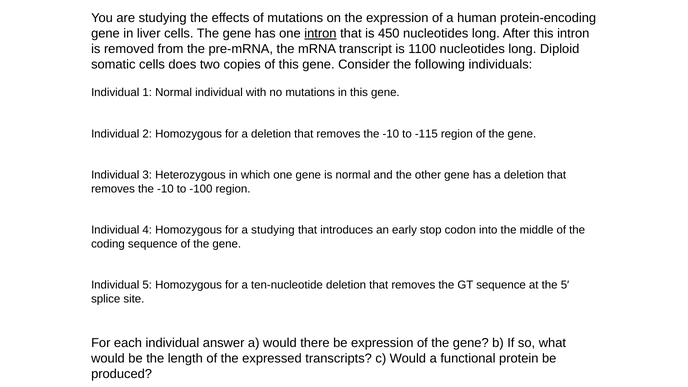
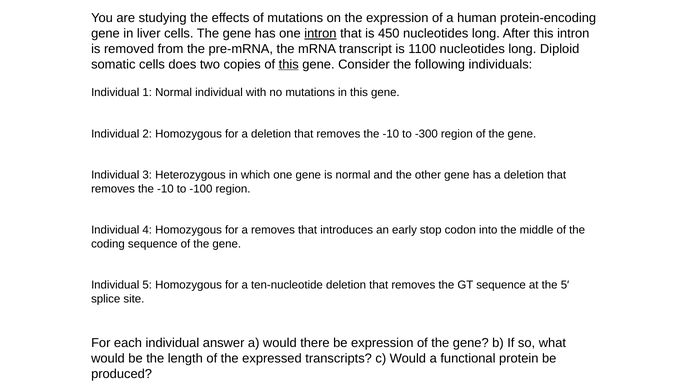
this underline: none -> present (289, 64)
-115: -115 -> -300 (426, 134)
a studying: studying -> removes (273, 230)
